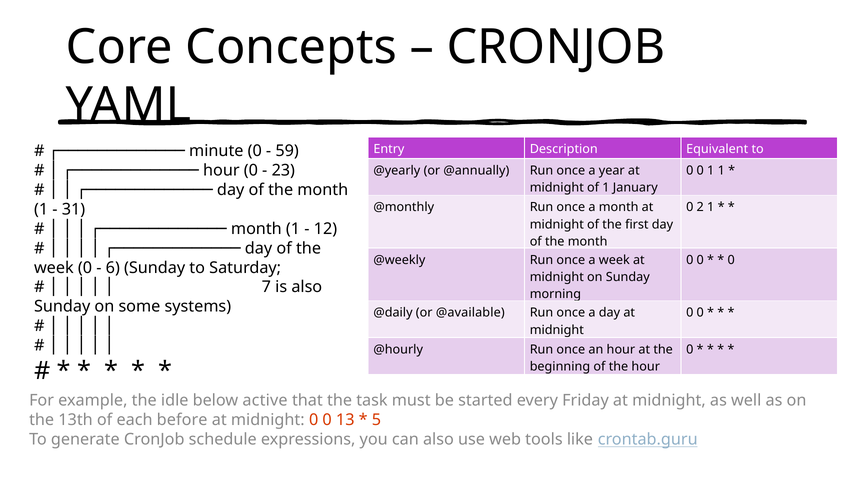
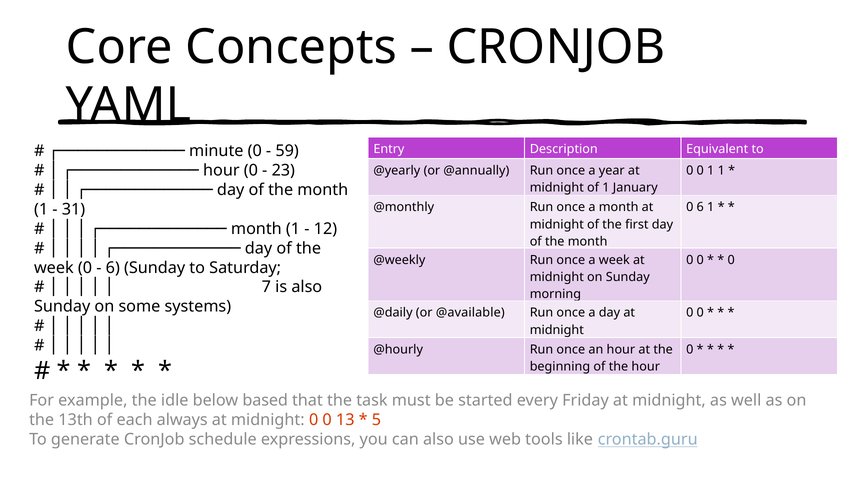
0 2: 2 -> 6 (700, 208)
active: active -> based (265, 401)
before: before -> always (182, 421)
